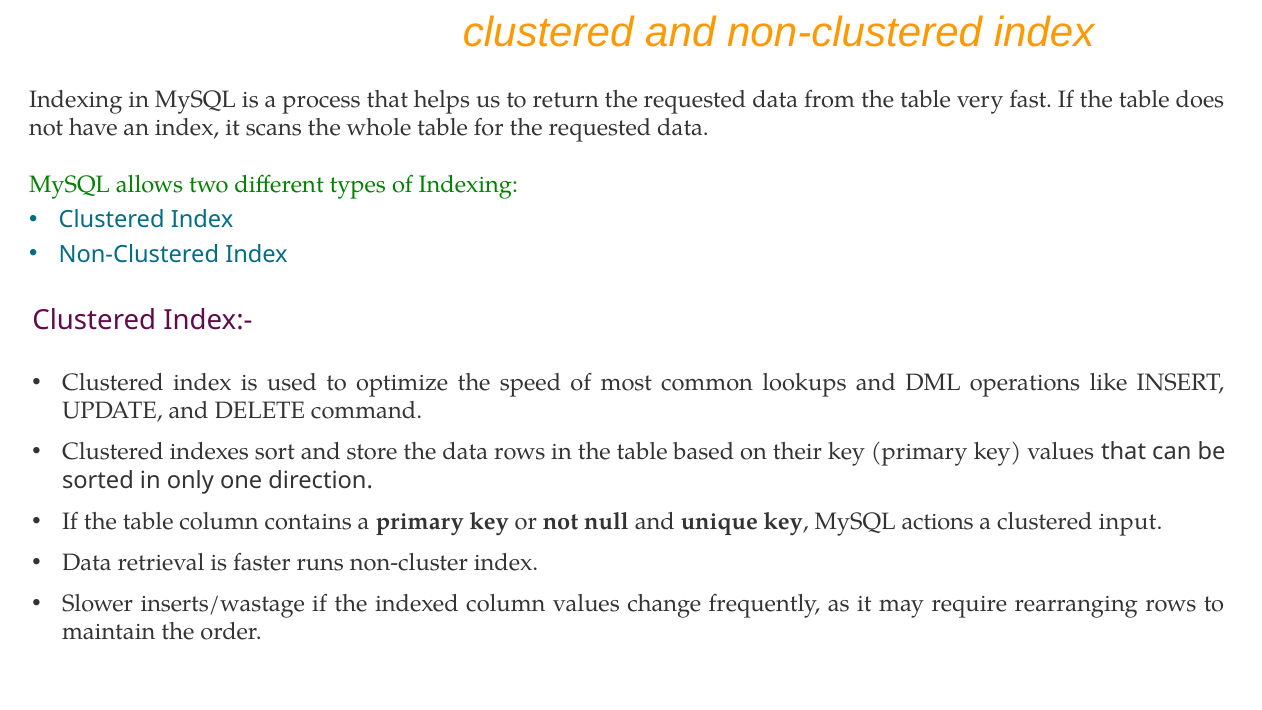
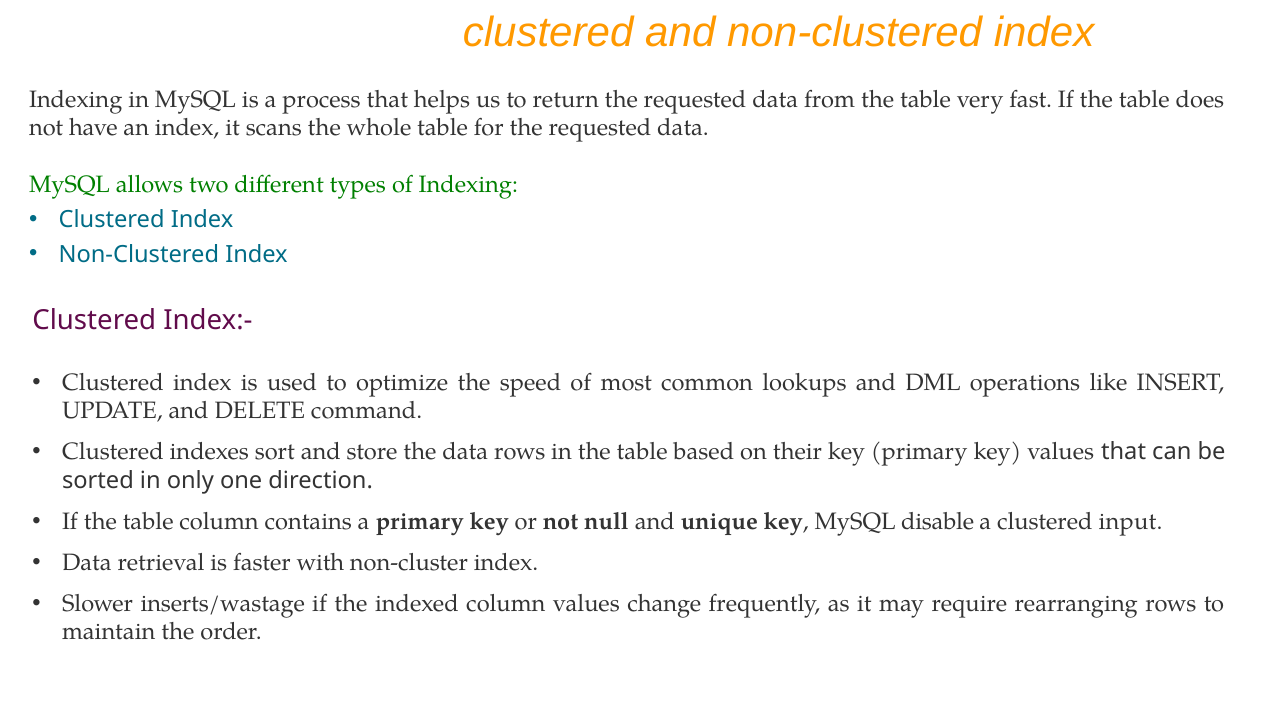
actions: actions -> disable (938, 521)
runs: runs -> with (320, 562)
